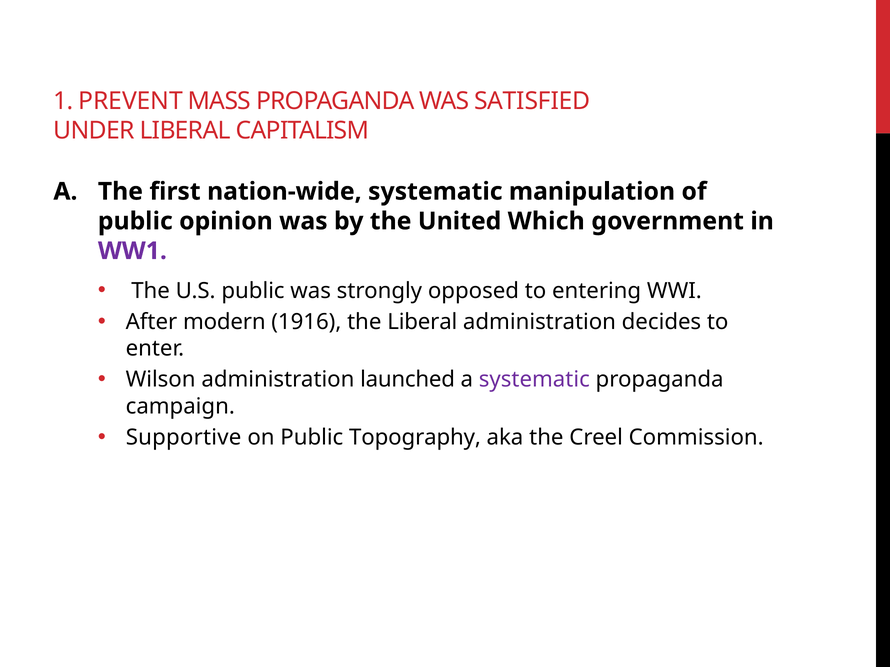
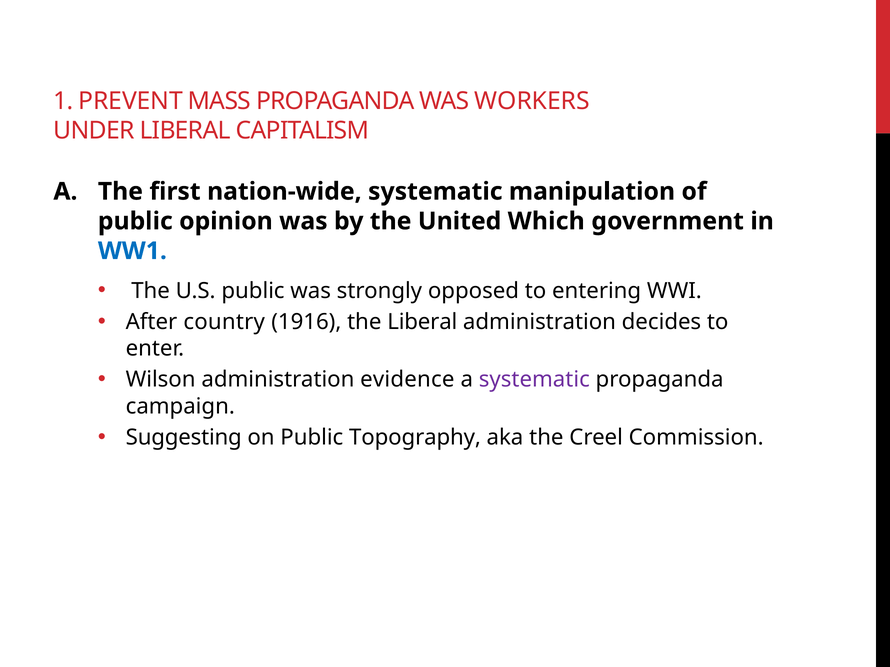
SATISFIED: SATISFIED -> WORKERS (532, 101)
WW1 colour: purple -> blue (132, 251)
modern: modern -> country (224, 322)
launched: launched -> evidence (407, 380)
Supportive: Supportive -> Suggesting (184, 438)
